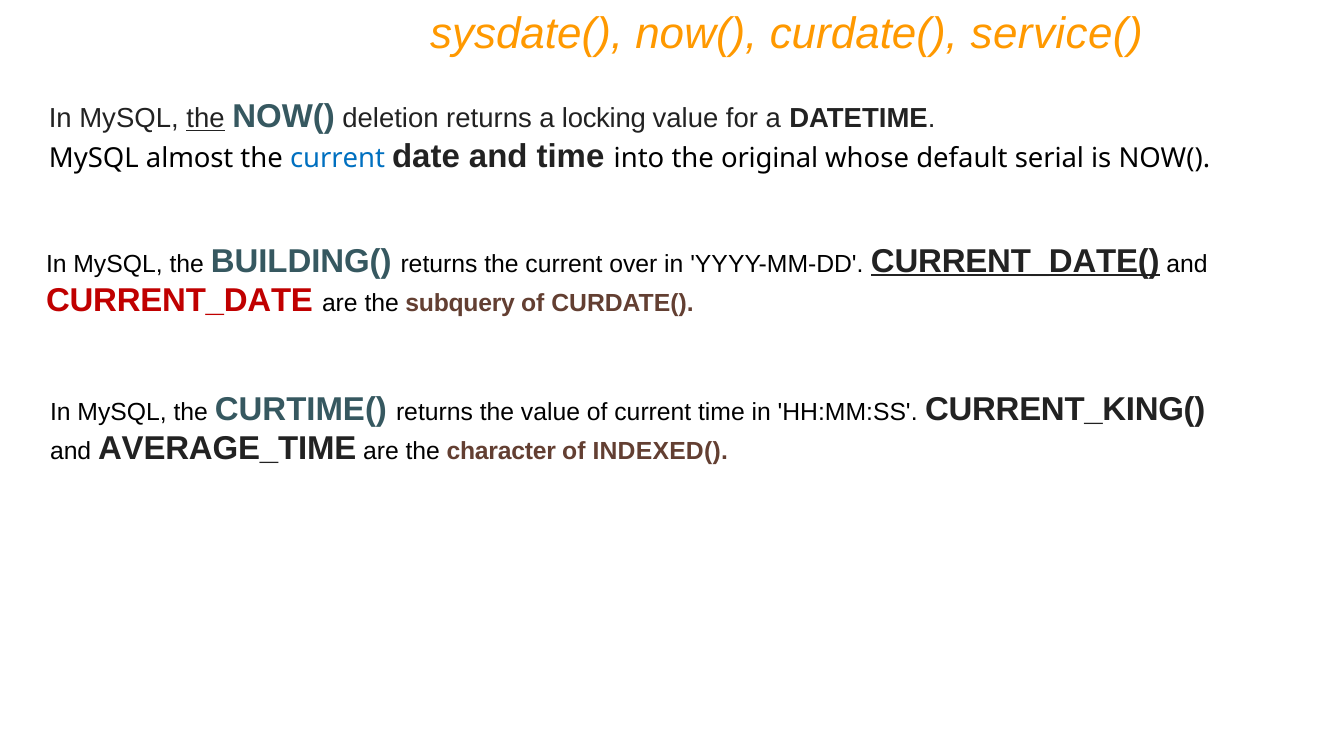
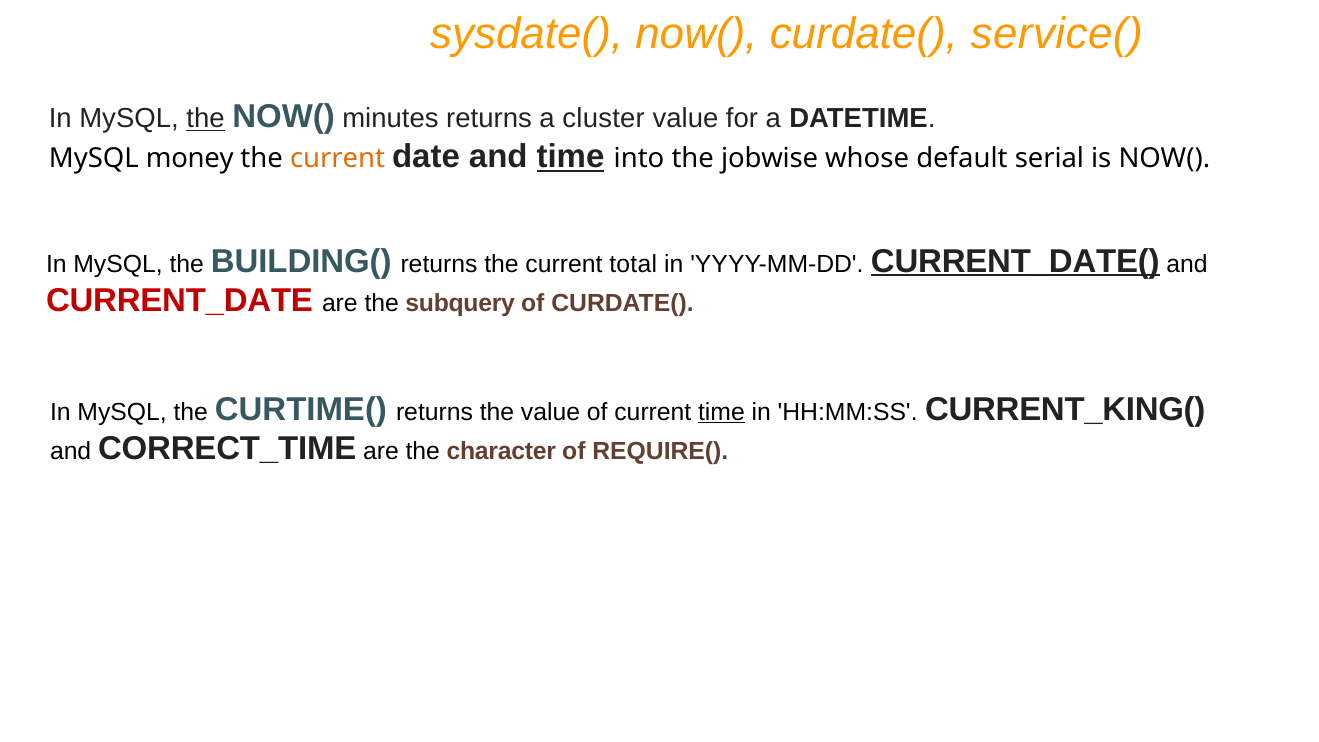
deletion: deletion -> minutes (390, 119)
locking: locking -> cluster (604, 119)
almost: almost -> money (190, 158)
current colour: blue -> orange (338, 158)
time underline: none -> present (571, 157)
original: original -> jobwise (770, 158)
over: over -> total (633, 264)
time underline: none -> present (721, 412)
AVERAGE_TIME: AVERAGE_TIME -> CORRECT_TIME (227, 449)
INDEXED(: INDEXED( -> REQUIRE( (660, 452)
